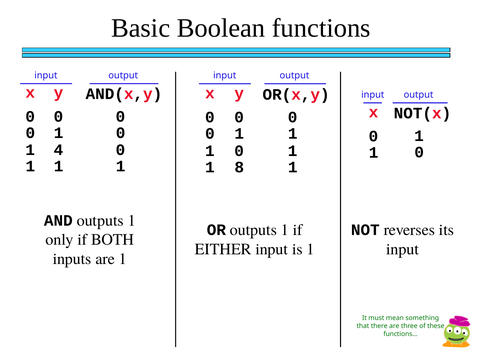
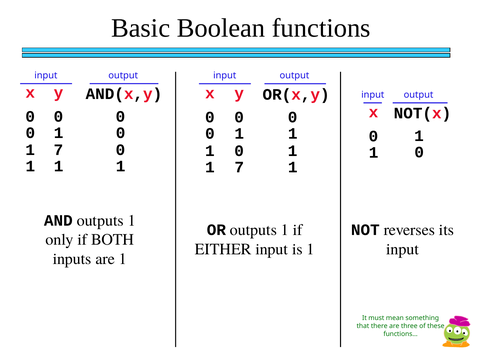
4: 4 -> 7 (58, 150)
8: 8 -> 7 (239, 167)
